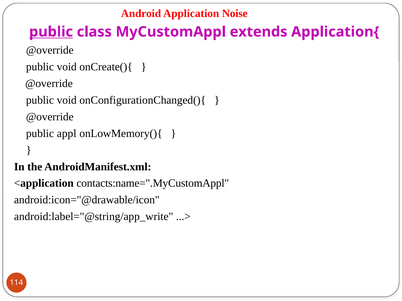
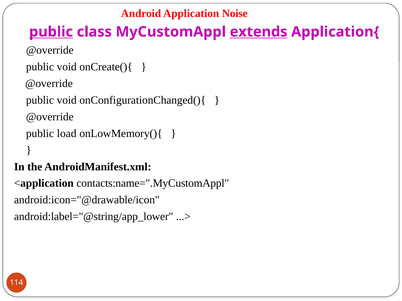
extends underline: none -> present (259, 32)
appl: appl -> load (67, 134)
android:label="@string/app_write: android:label="@string/app_write -> android:label="@string/app_lower (94, 217)
